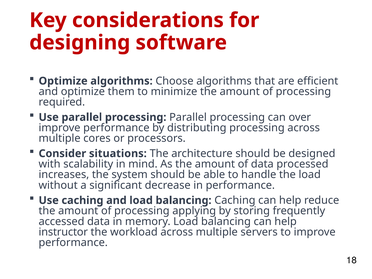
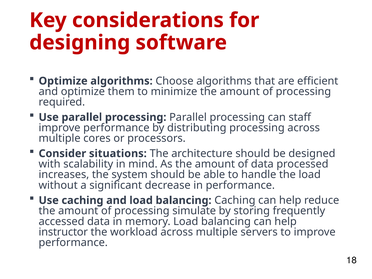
over: over -> staff (300, 117)
applying: applying -> simulate (194, 211)
